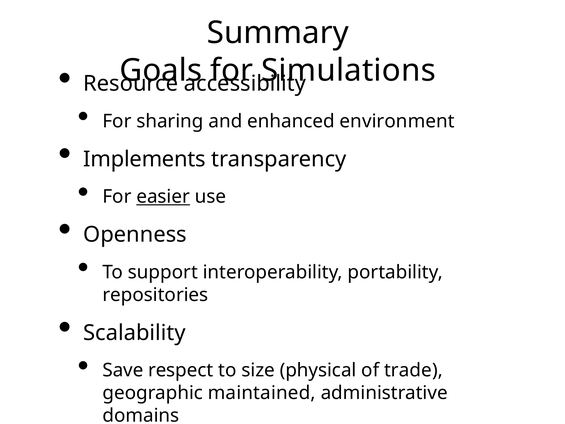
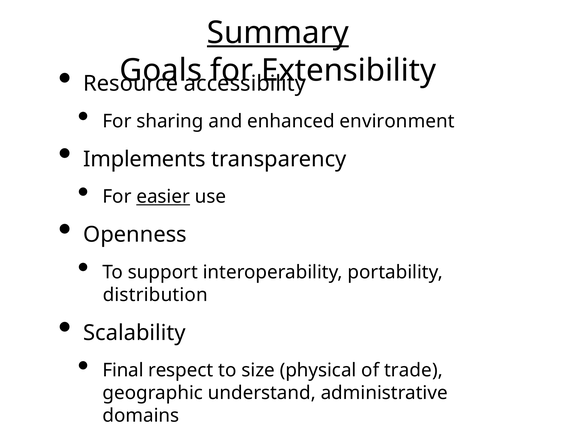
Summary underline: none -> present (278, 33)
Simulations: Simulations -> Extensibility (349, 70)
repositories: repositories -> distribution (155, 295)
Save: Save -> Final (123, 370)
maintained: maintained -> understand (262, 393)
